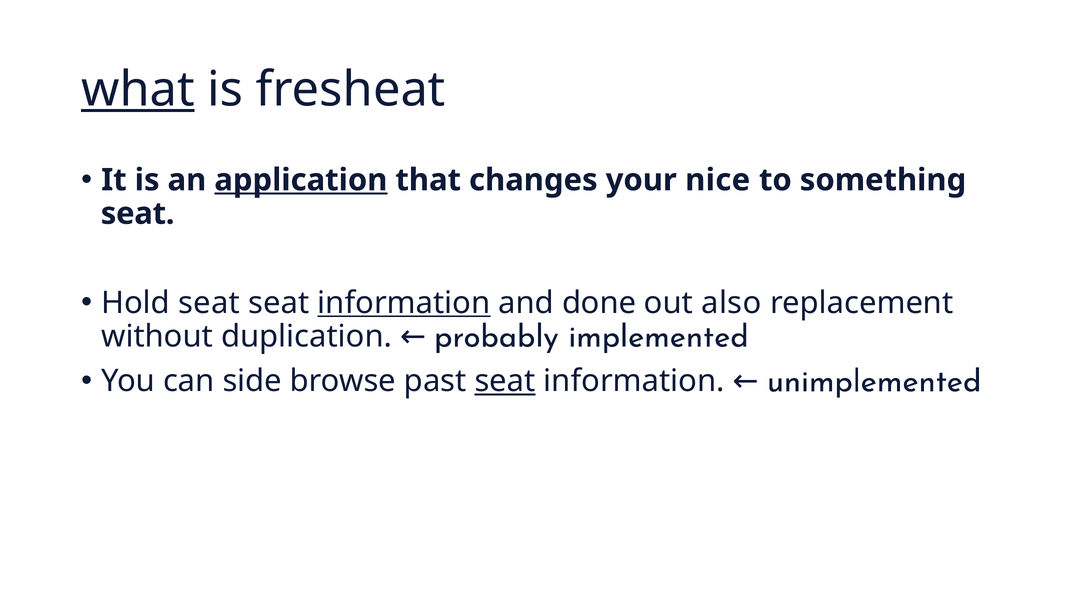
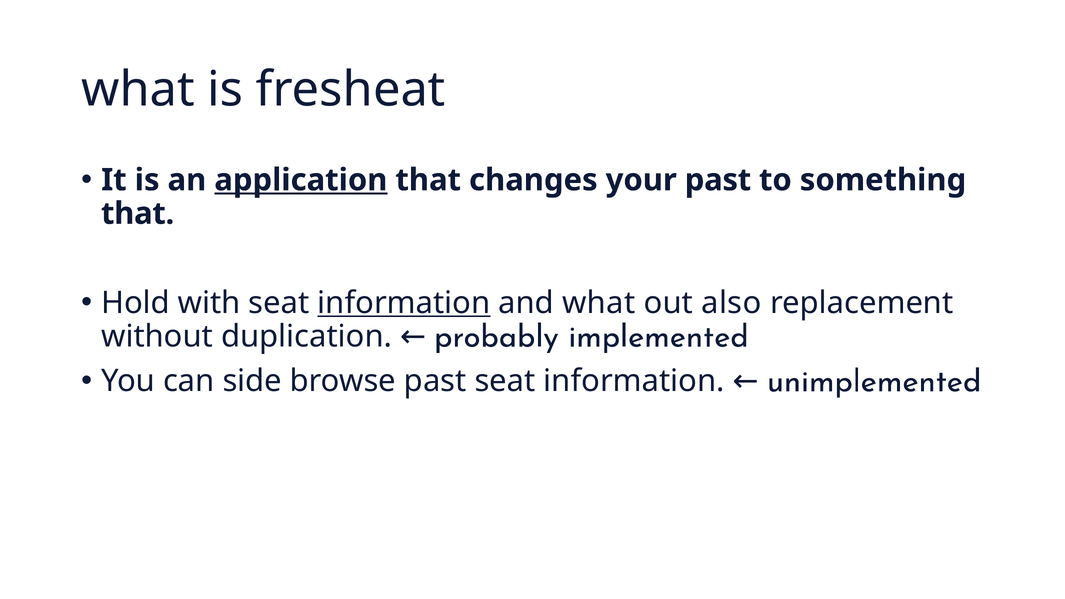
what underline: present -> none (138, 89)
your nice: nice -> past (718, 180)
seat: seat -> that (138, 214)
Hold seat: seat -> with (209, 303)
and done: done -> what (599, 303)
seat underline: present -> none (505, 381)
